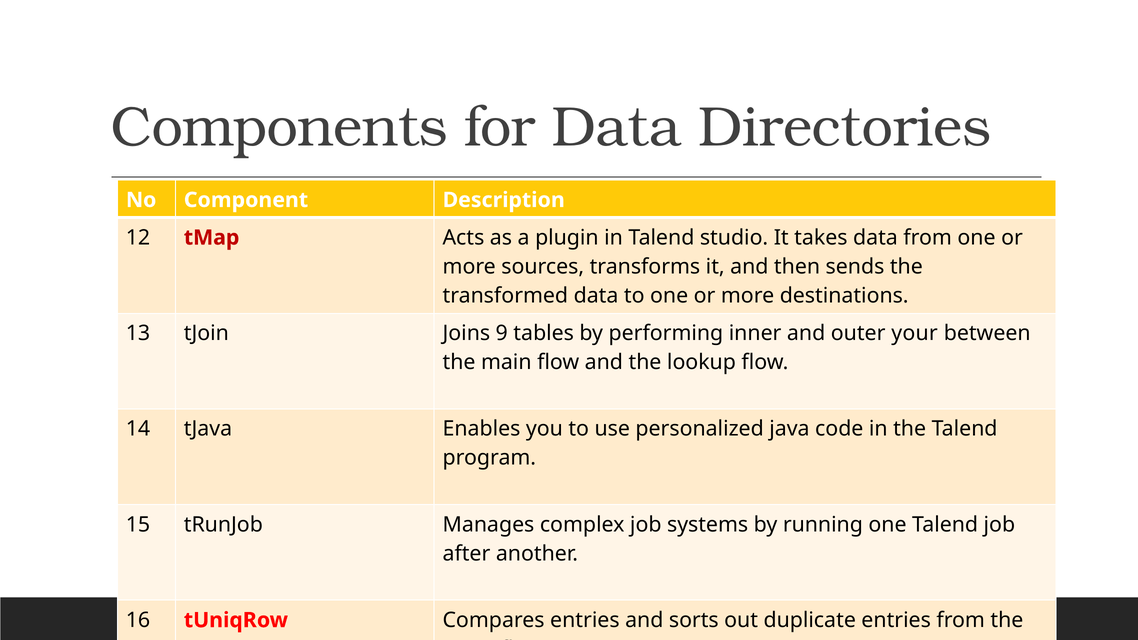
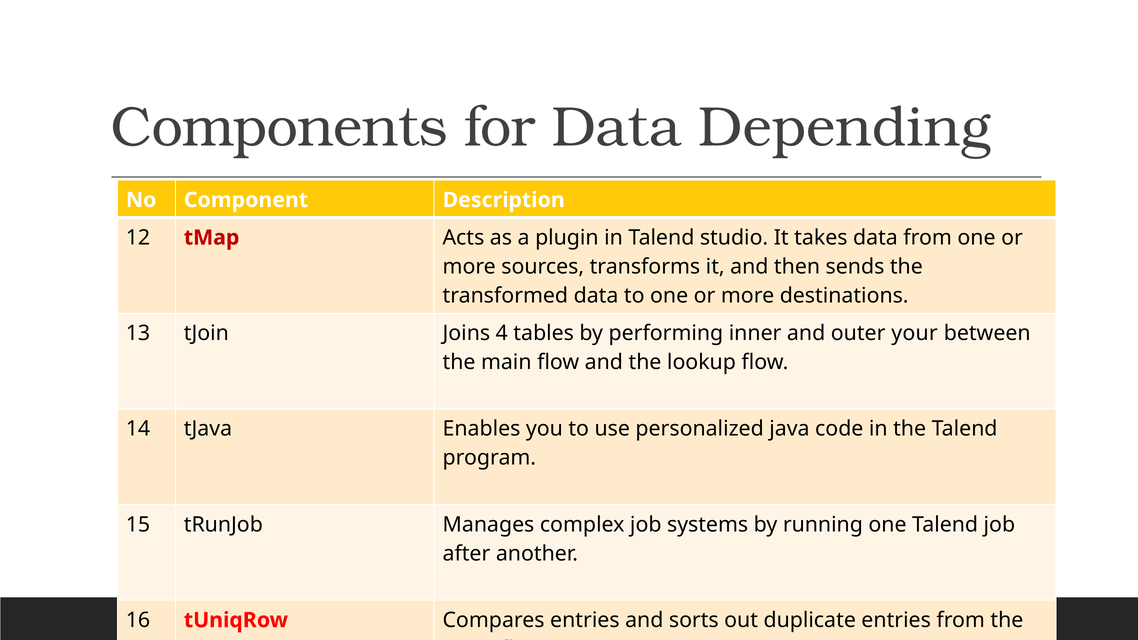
Directories: Directories -> Depending (844, 127)
9: 9 -> 4 (502, 333)
